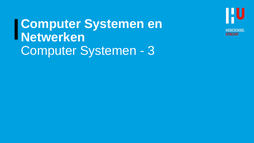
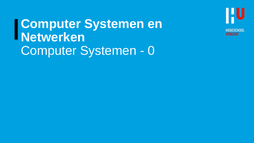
3: 3 -> 0 (151, 51)
